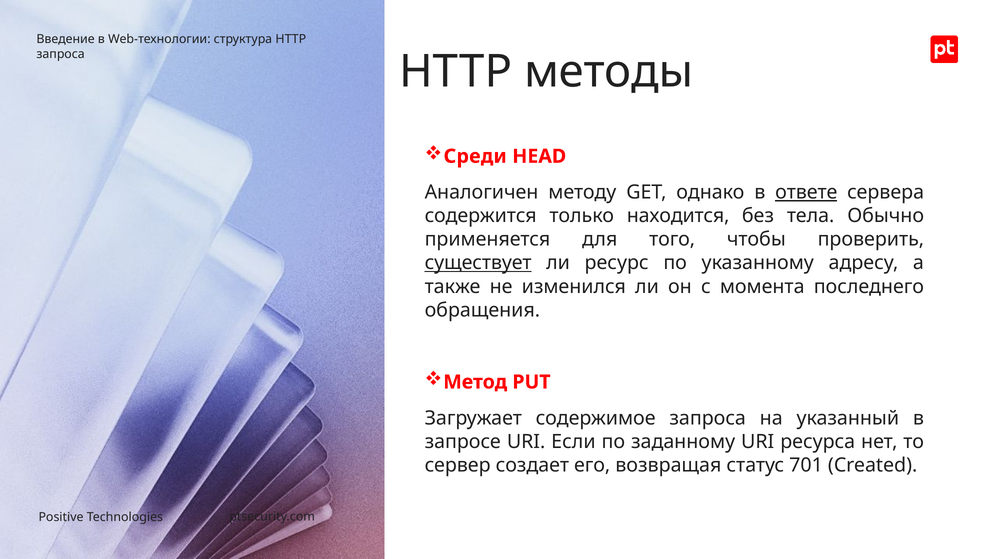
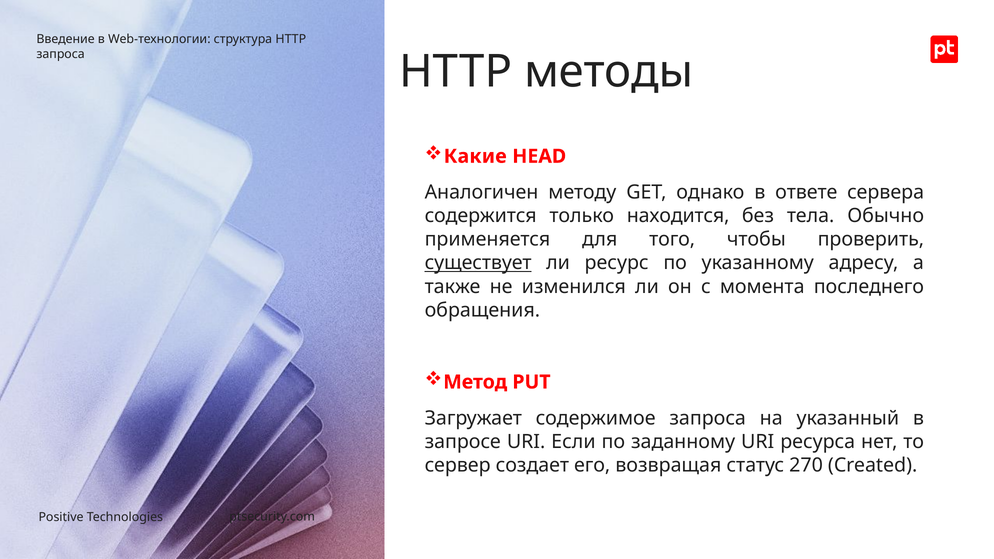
Среди: Среди -> Какие (475, 156)
ответе underline: present -> none (806, 192)
701: 701 -> 270 (806, 465)
